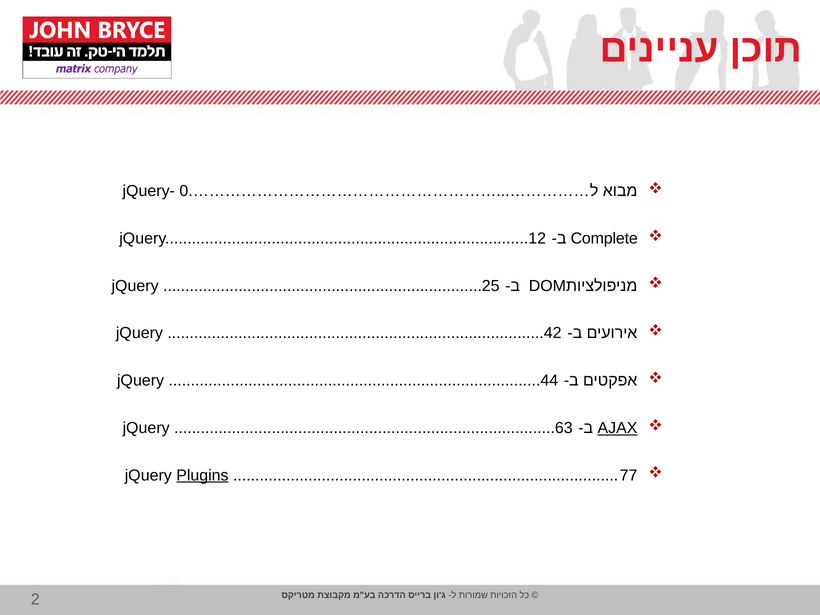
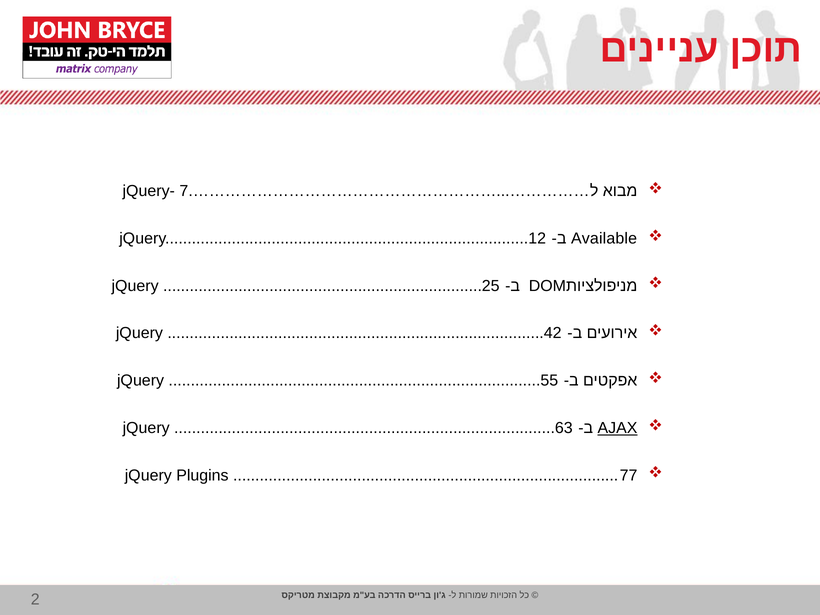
0: 0 -> 7 (184, 191)
Complete: Complete -> Available (604, 238)
....................................................................................44: ....................................................................................44 -> ....................................................................................55 (363, 381)
Plugins underline: present -> none (202, 475)
